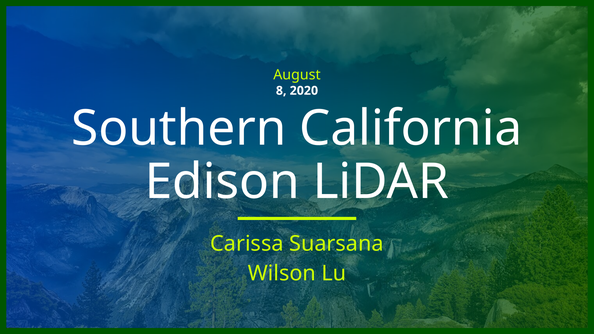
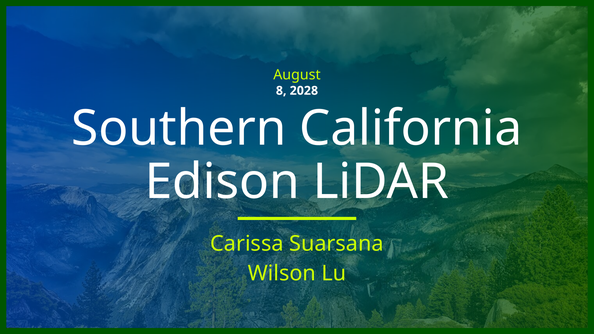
2020: 2020 -> 2028 (304, 91)
